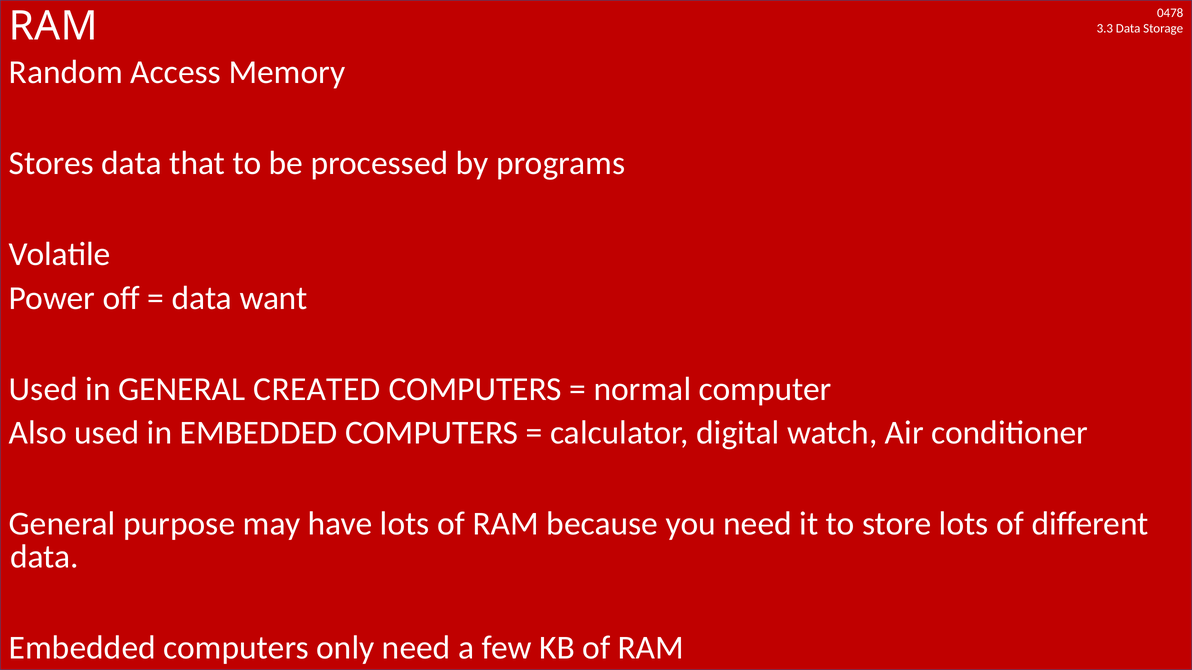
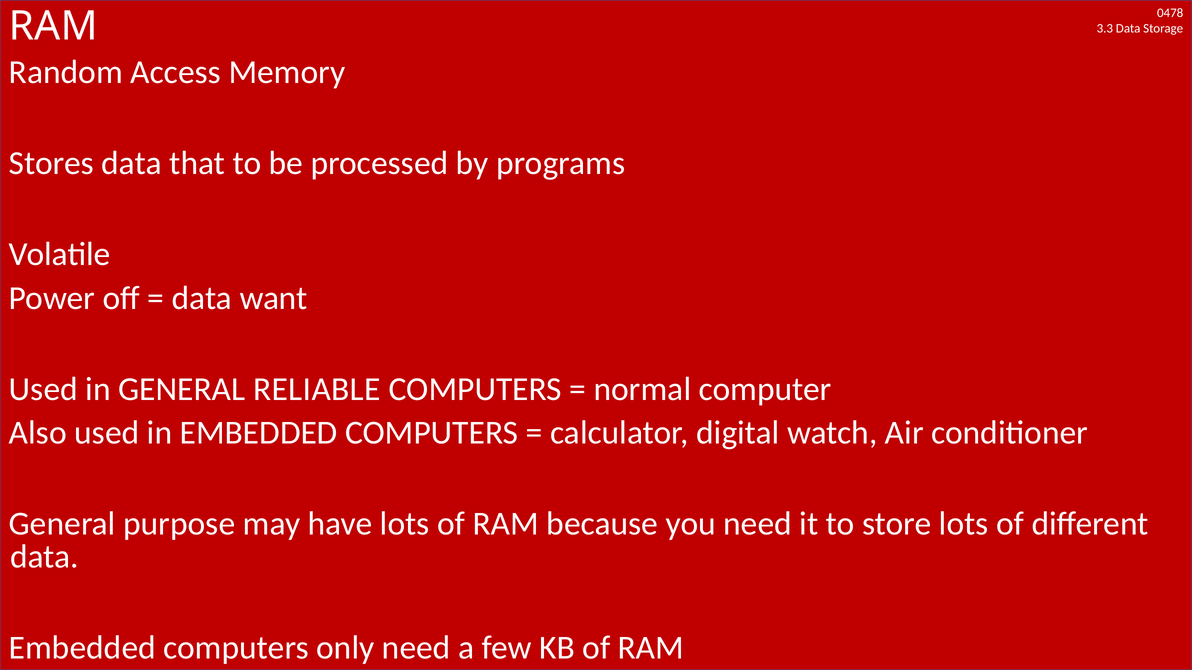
CREATED: CREATED -> RELIABLE (317, 389)
